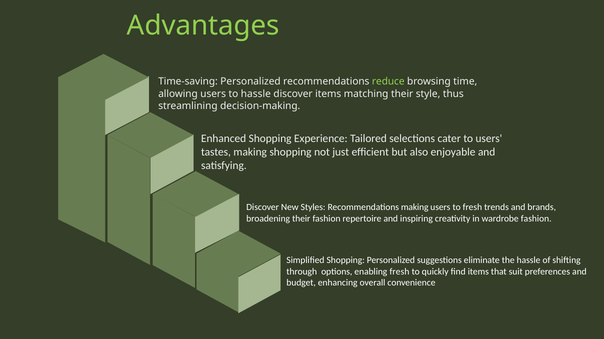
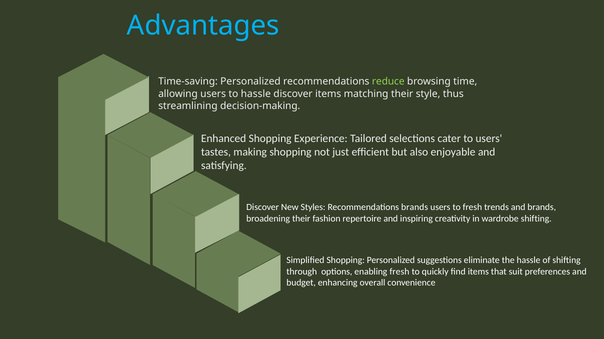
Advantages colour: light green -> light blue (203, 26)
Recommendations making: making -> brands (415, 208)
wardrobe fashion: fashion -> shifting (536, 219)
